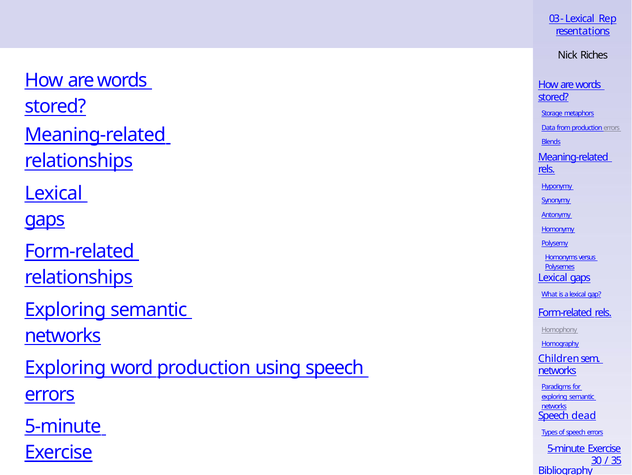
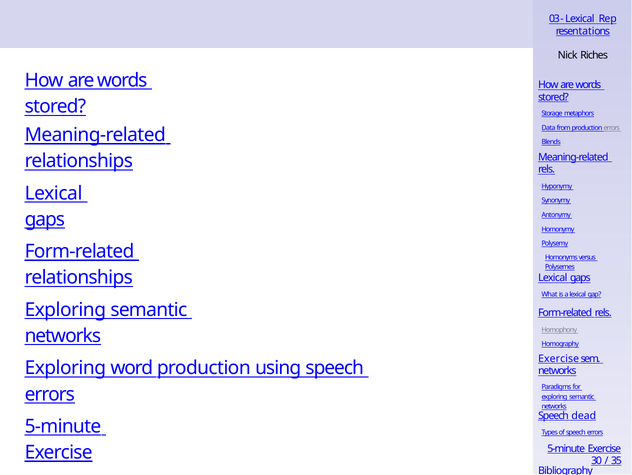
Children: Children -> Exercise (559, 358)
